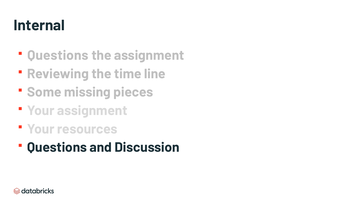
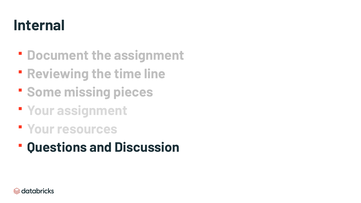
Questions: Questions -> Document (58, 56)
